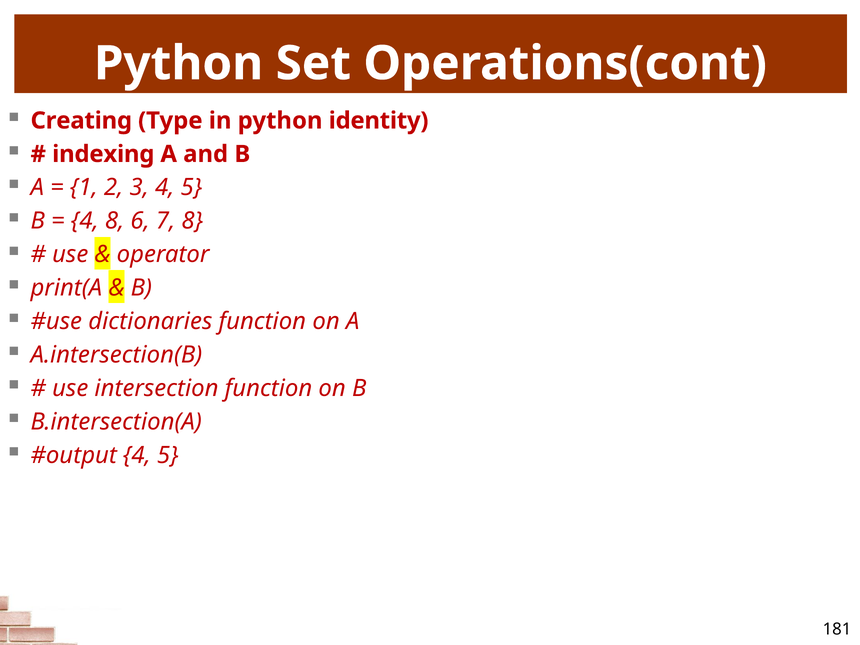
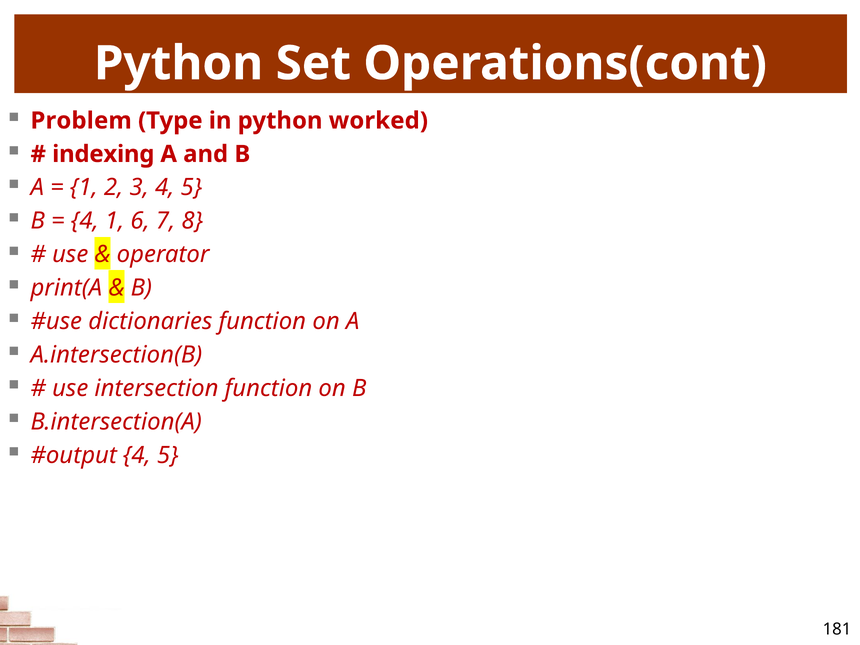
Creating: Creating -> Problem (81, 121)
identity: identity -> worked (378, 121)
4 8: 8 -> 1 (115, 221)
